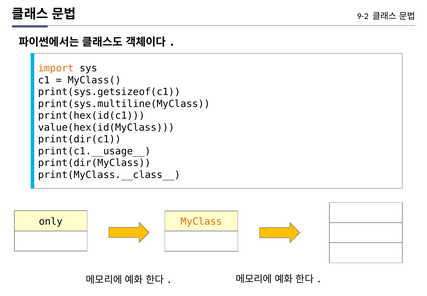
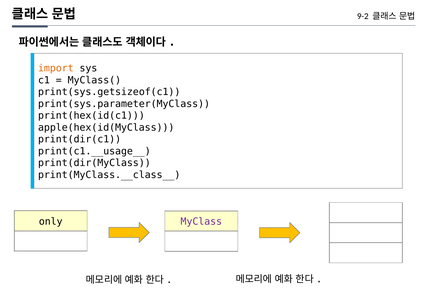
print(sys.multiline(MyClass: print(sys.multiline(MyClass -> print(sys.parameter(MyClass (124, 104)
value(hex(id(MyClass: value(hex(id(MyClass -> apple(hex(id(MyClass (106, 127)
MyClass colour: orange -> purple (201, 221)
